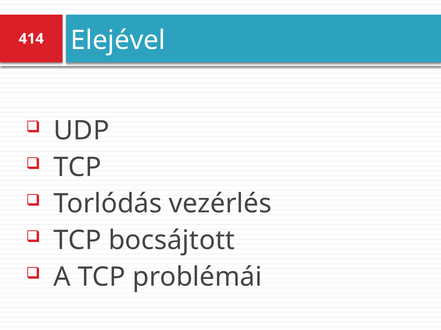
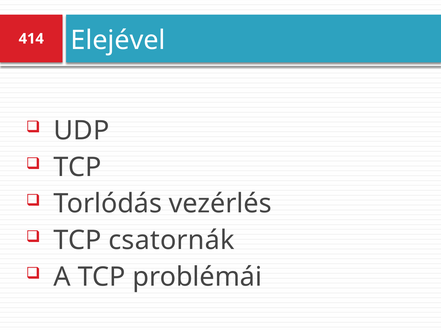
bocsájtott: bocsájtott -> csatornák (172, 241)
